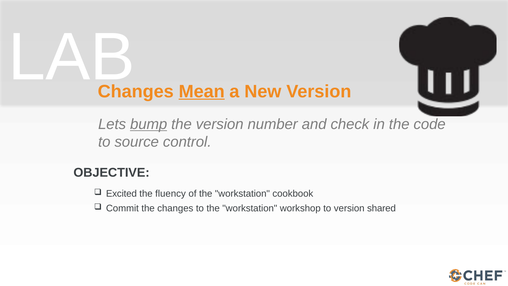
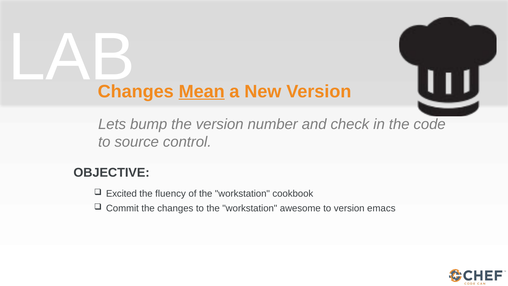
bump underline: present -> none (149, 124)
workshop: workshop -> awesome (300, 208)
shared: shared -> emacs (381, 208)
